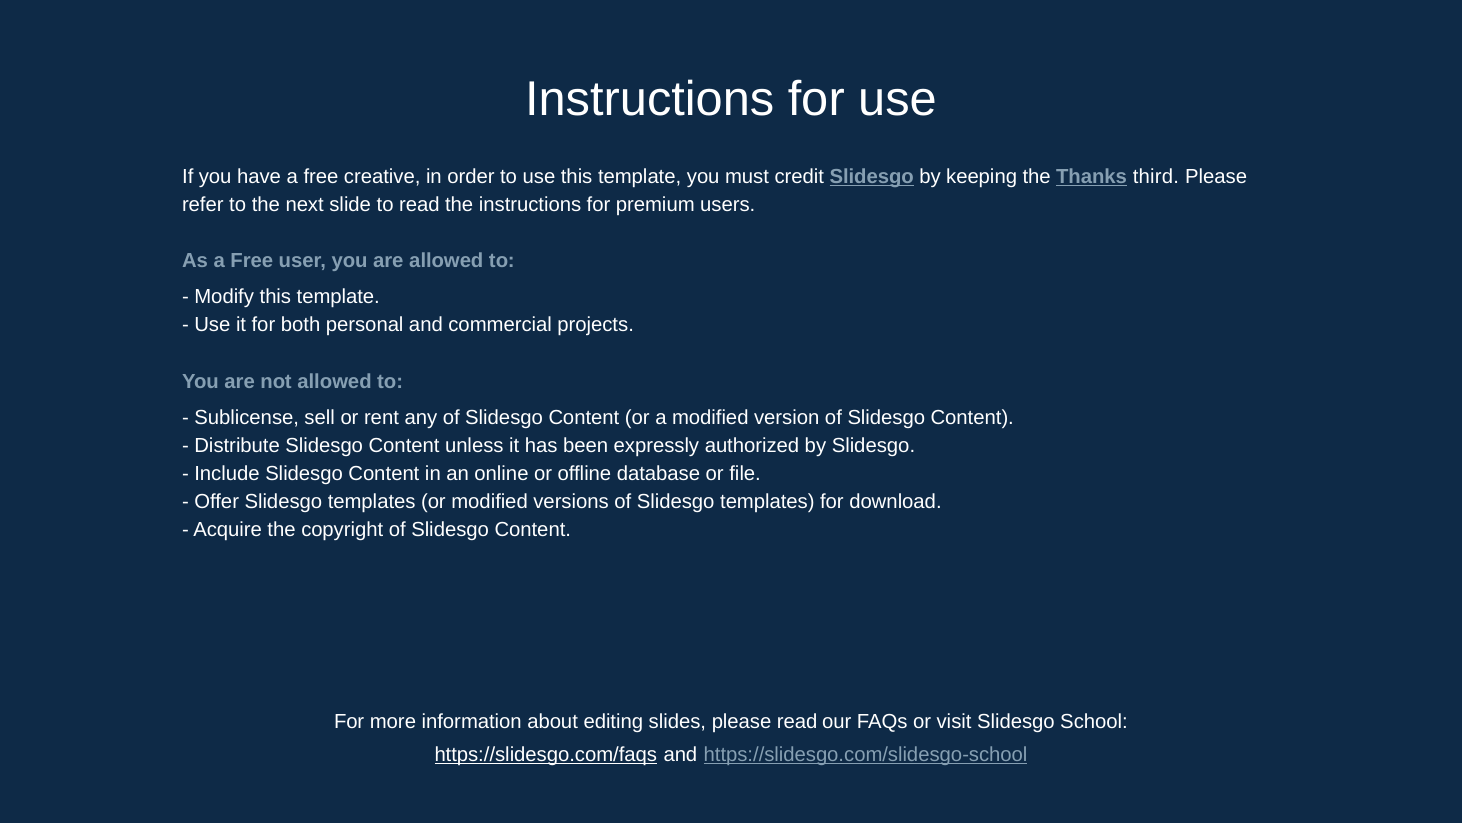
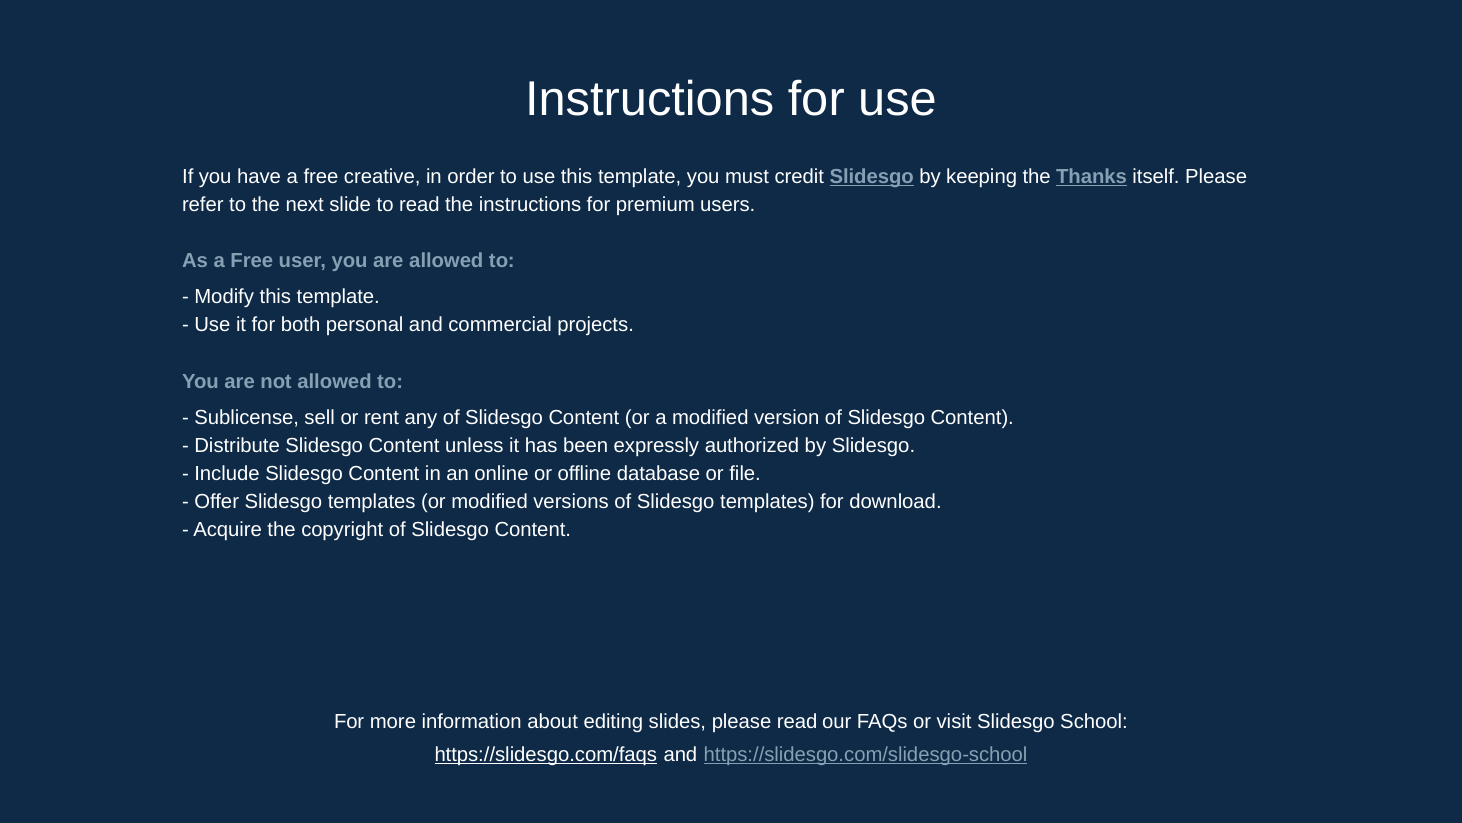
third: third -> itself (1156, 176)
